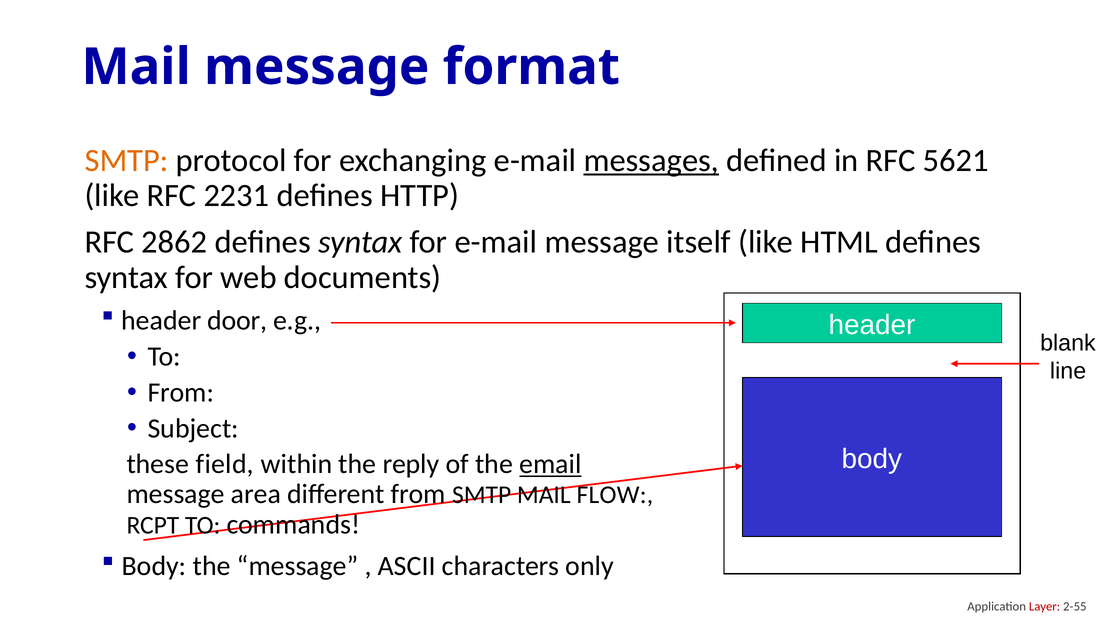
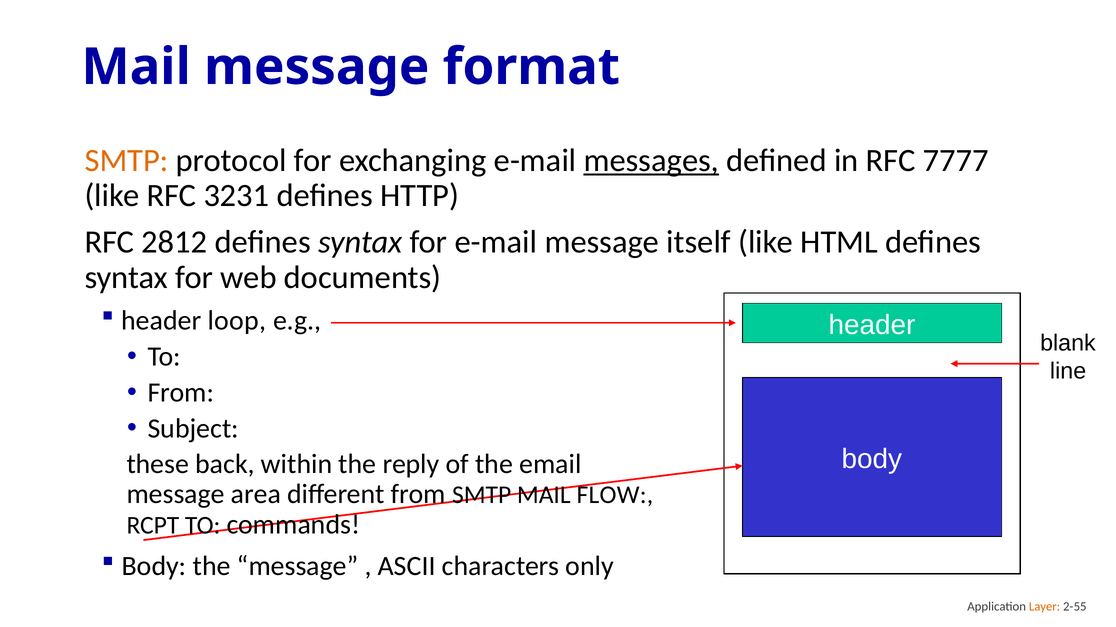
5621: 5621 -> 7777 (956, 161)
2231: 2231 -> 3231 (236, 196)
2862: 2862 -> 2812 (174, 242)
door: door -> loop (237, 321)
field: field -> back (225, 465)
email underline: present -> none (550, 465)
Layer colour: red -> orange (1045, 607)
